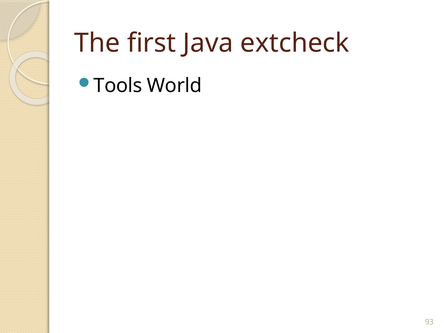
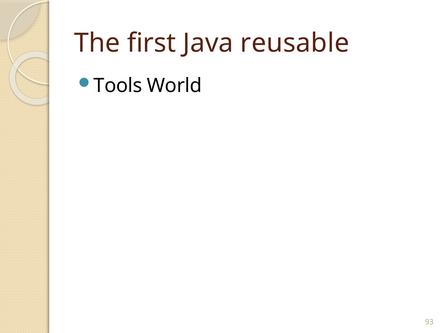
extcheck: extcheck -> reusable (295, 43)
